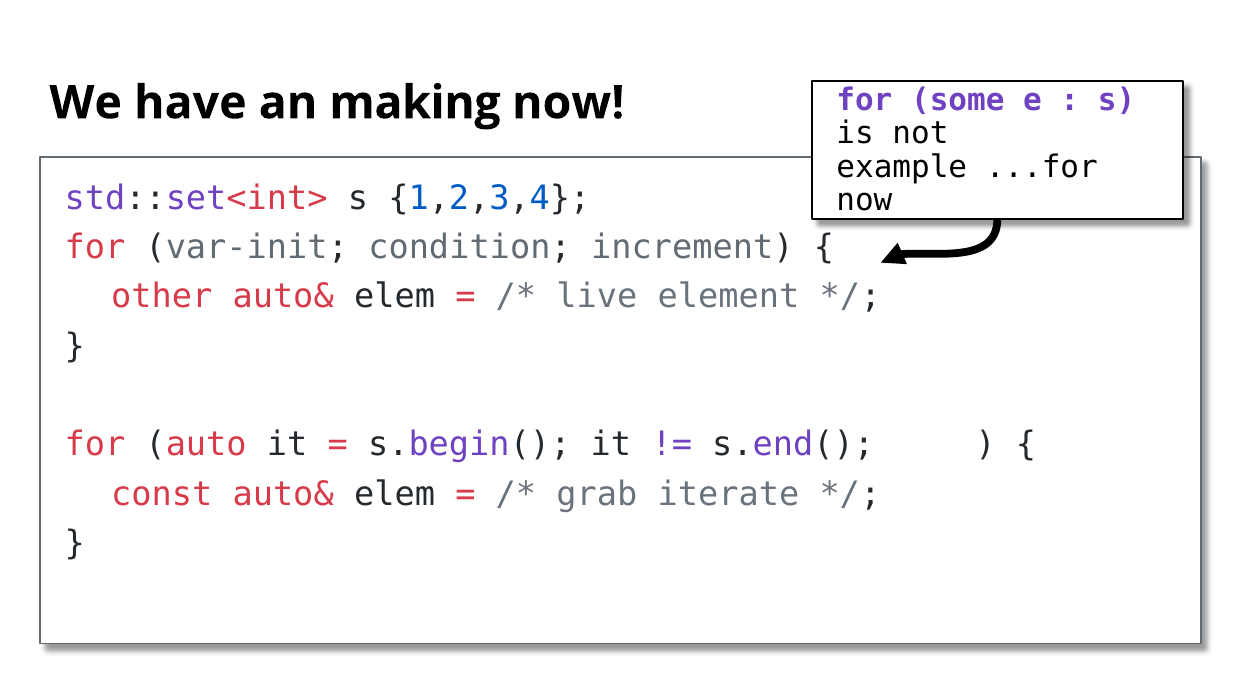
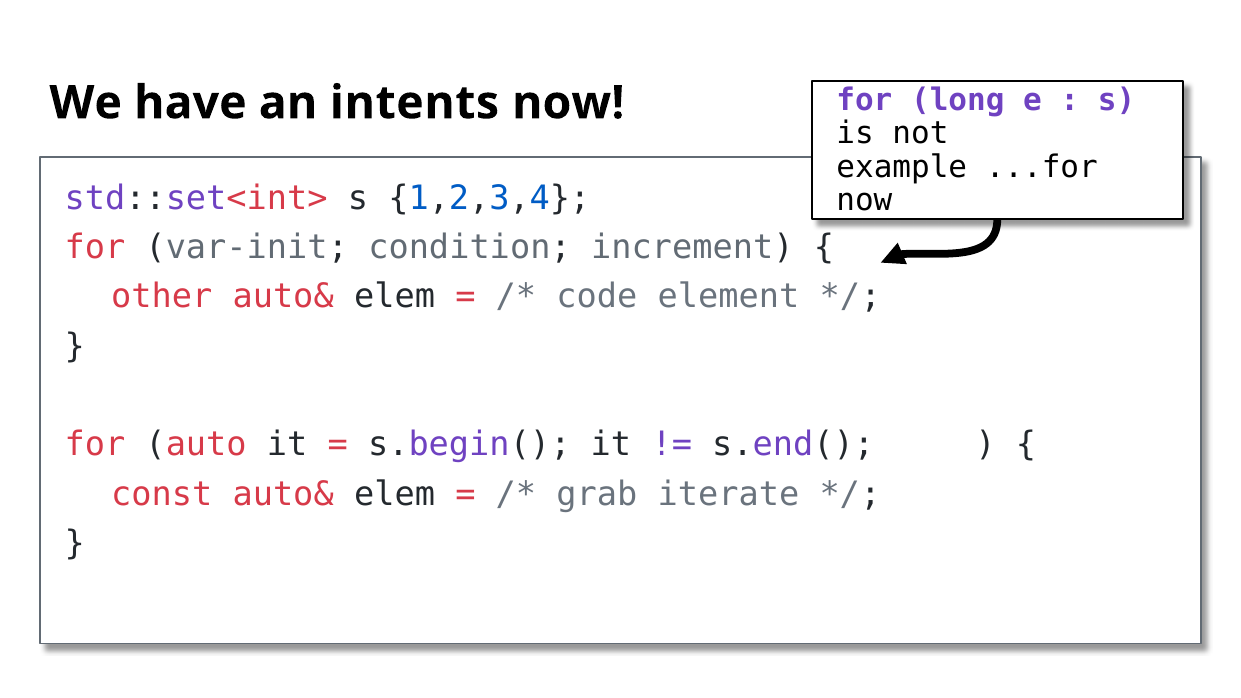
making: making -> intents (414, 103)
some: some -> long (958, 100)
live: live -> code (597, 297)
